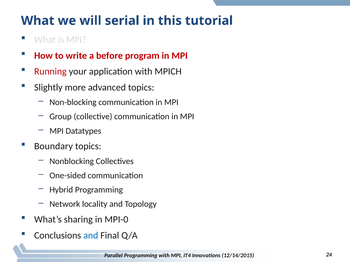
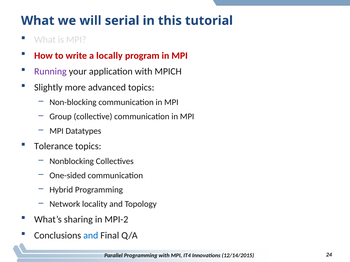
before: before -> locally (109, 56)
Running colour: red -> purple (50, 72)
Boundary: Boundary -> Tolerance (54, 147)
MPI-0: MPI-0 -> MPI-2 (116, 220)
